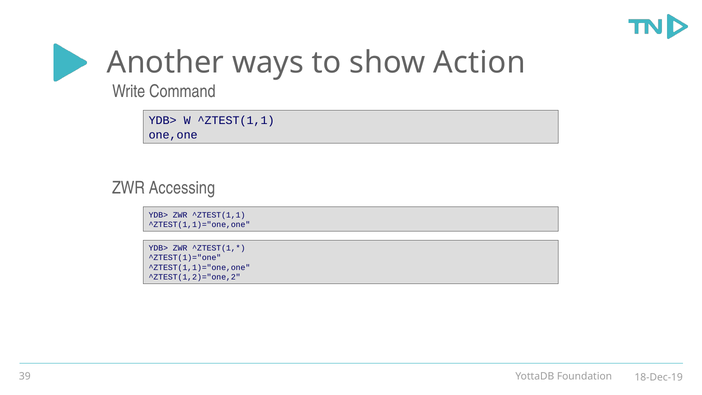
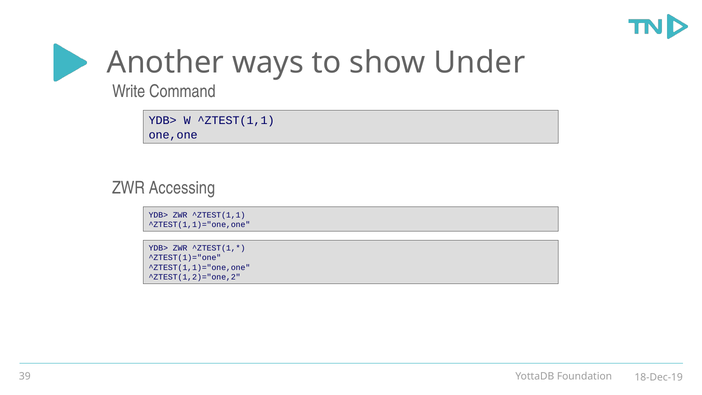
Action: Action -> Under (480, 63)
